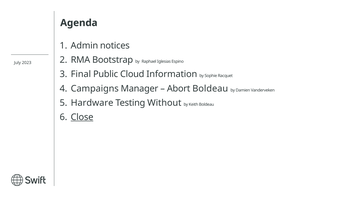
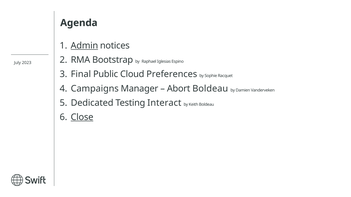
Admin underline: none -> present (84, 46)
Information: Information -> Preferences (172, 74)
Hardware: Hardware -> Dedicated (92, 103)
Without: Without -> Interact (164, 103)
